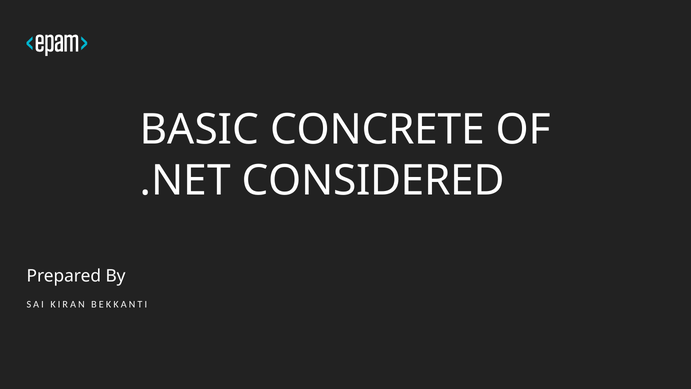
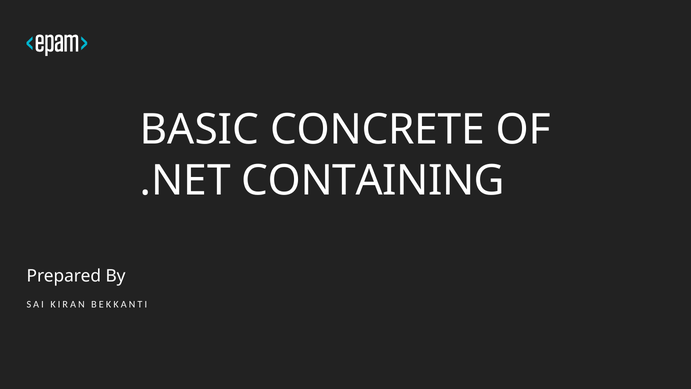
CONSIDERED: CONSIDERED -> CONTAINING (373, 181)
